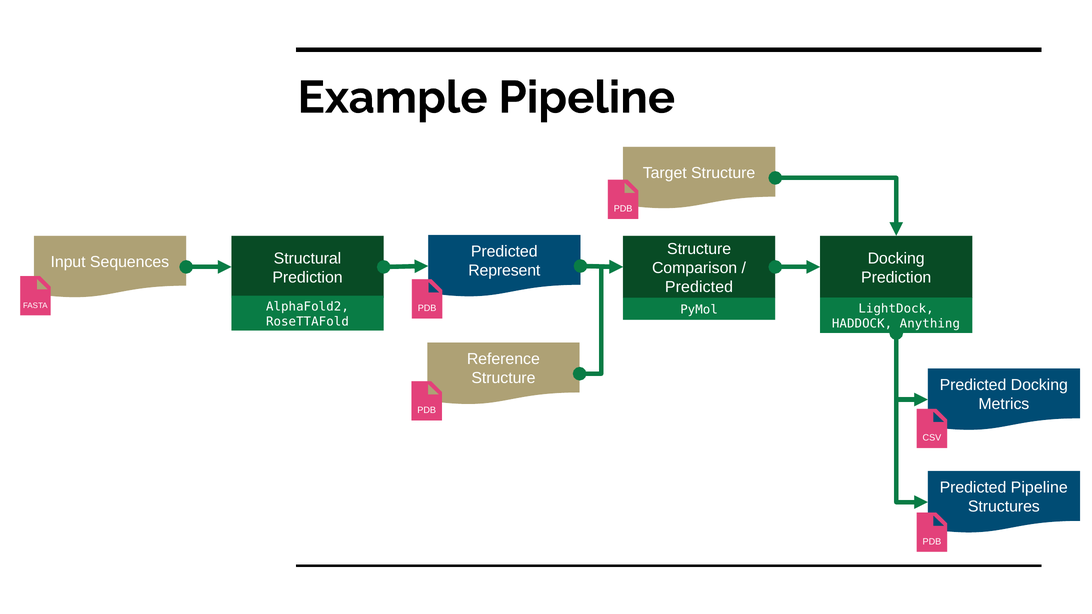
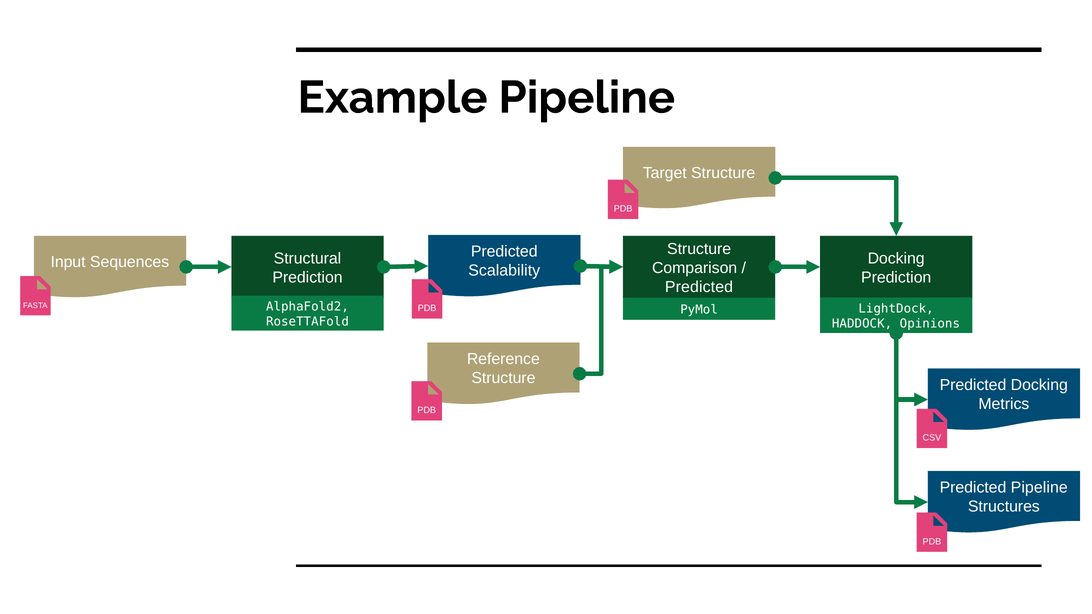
Represent: Represent -> Scalability (504, 271)
Anything: Anything -> Opinions (930, 324)
